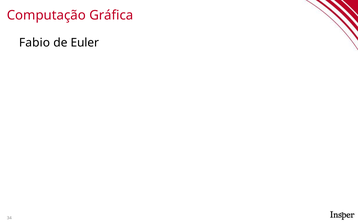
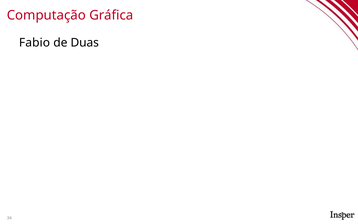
Euler: Euler -> Duas (85, 43)
